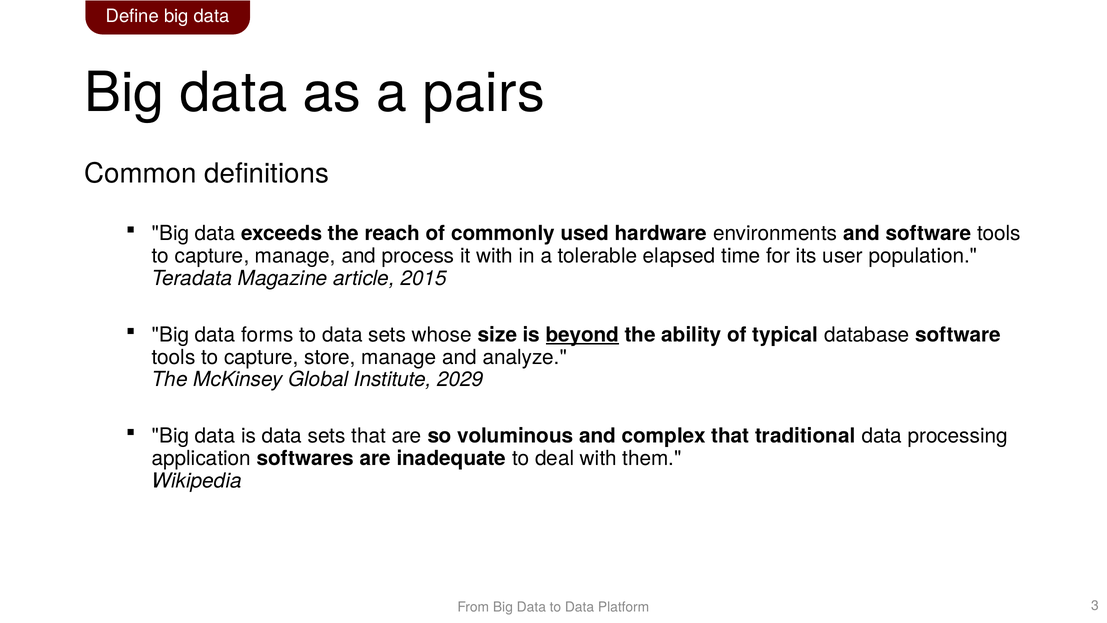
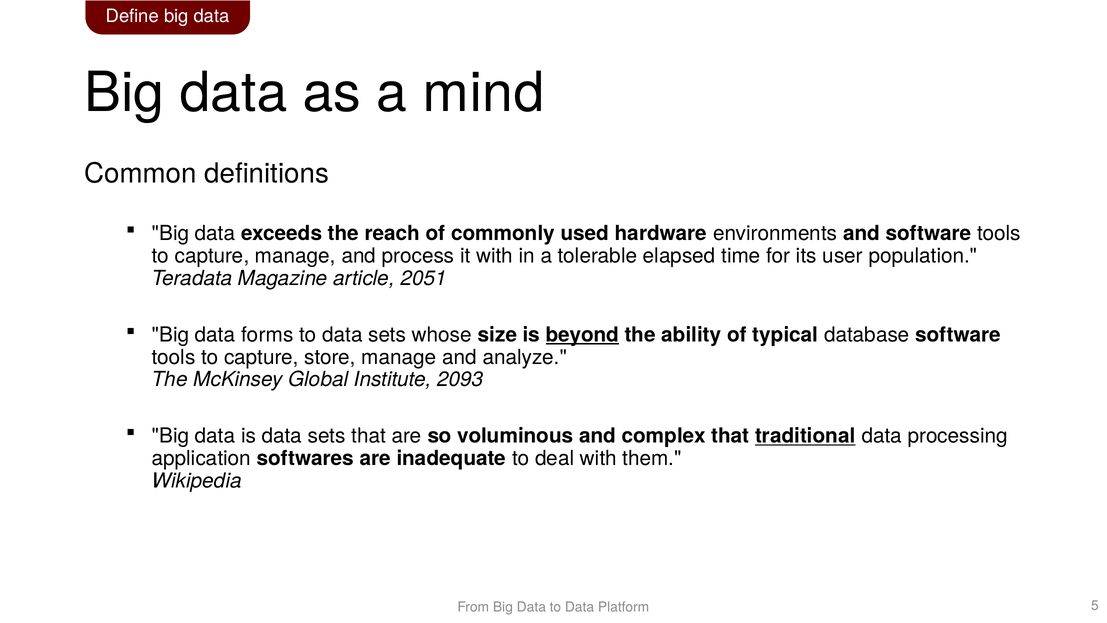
pairs: pairs -> mind (484, 93)
2015: 2015 -> 2051 (424, 278)
2029: 2029 -> 2093 (460, 379)
traditional underline: none -> present (805, 436)
3: 3 -> 5 (1095, 605)
